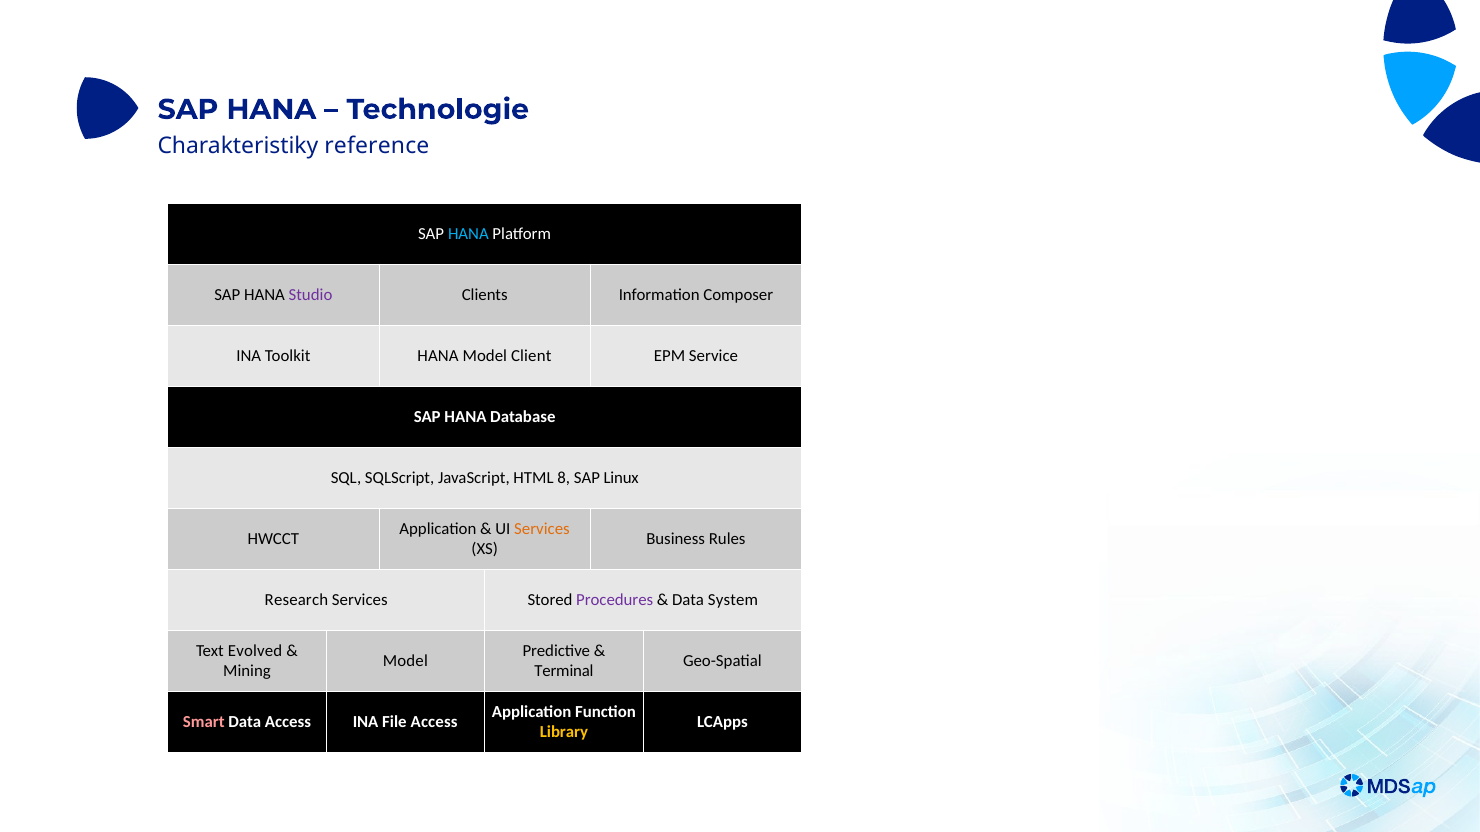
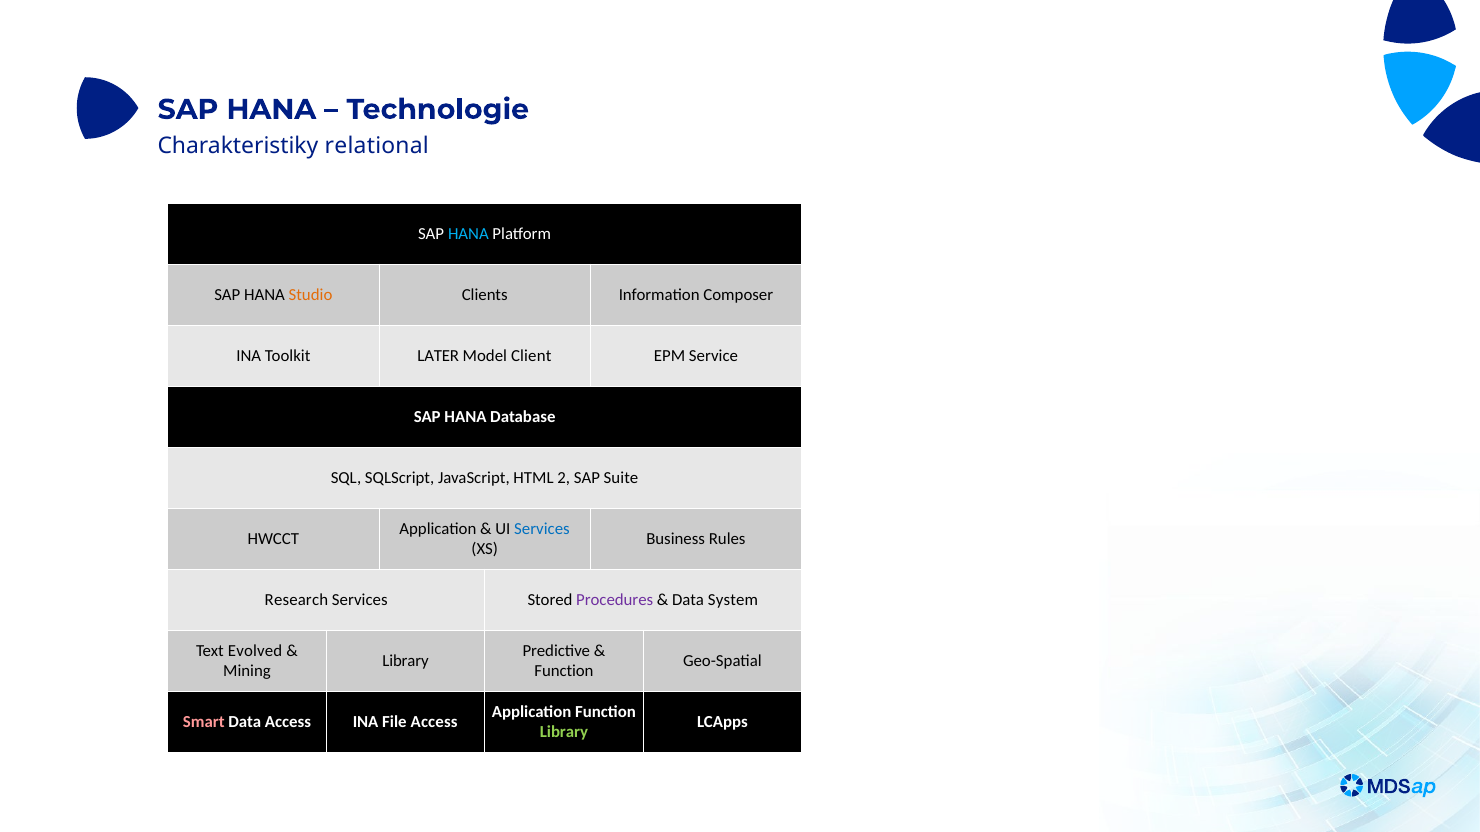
reference: reference -> relational (377, 146)
Studio colour: purple -> orange (311, 295)
Toolkit HANA: HANA -> LATER (438, 356)
8: 8 -> 2 (564, 478)
Linux: Linux -> Suite (621, 478)
Services colour: orange -> blue (542, 529)
Model: Model -> Library (406, 661)
Terminal: Terminal -> Function (564, 672)
Library colour: yellow -> light green (564, 733)
